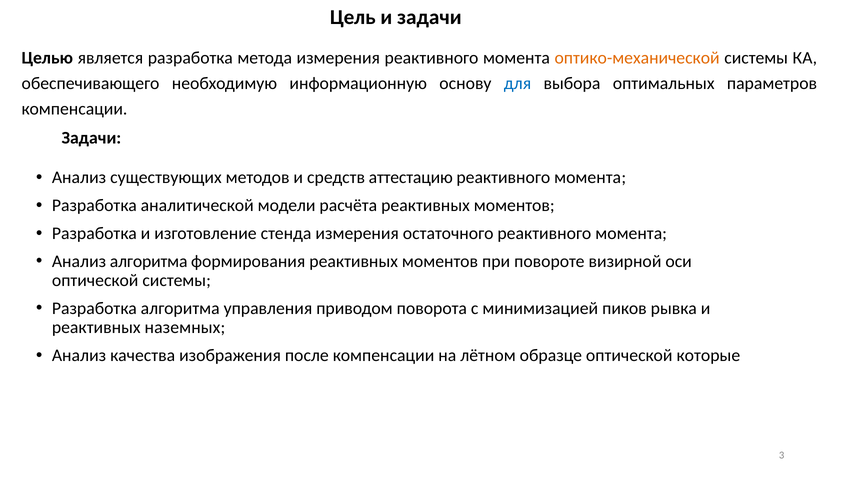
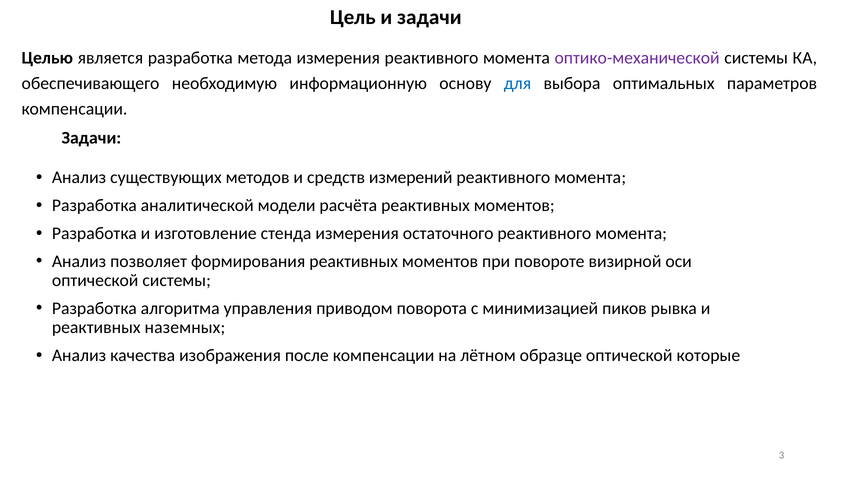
оптико-механической colour: orange -> purple (637, 58)
аттестацию: аттестацию -> измерений (411, 178)
Анализ алгоритма: алгоритма -> позволяет (149, 262)
